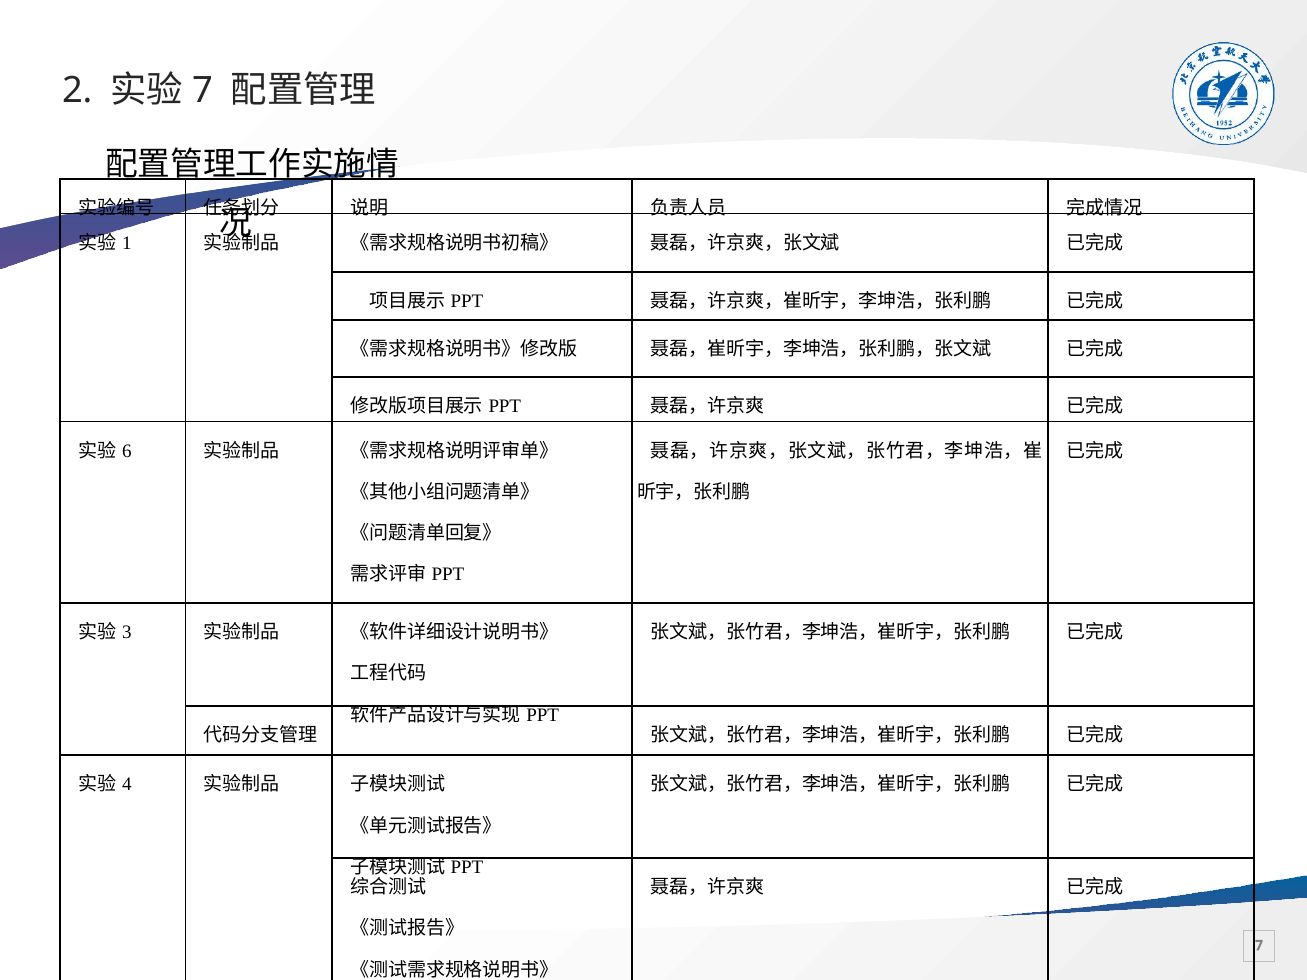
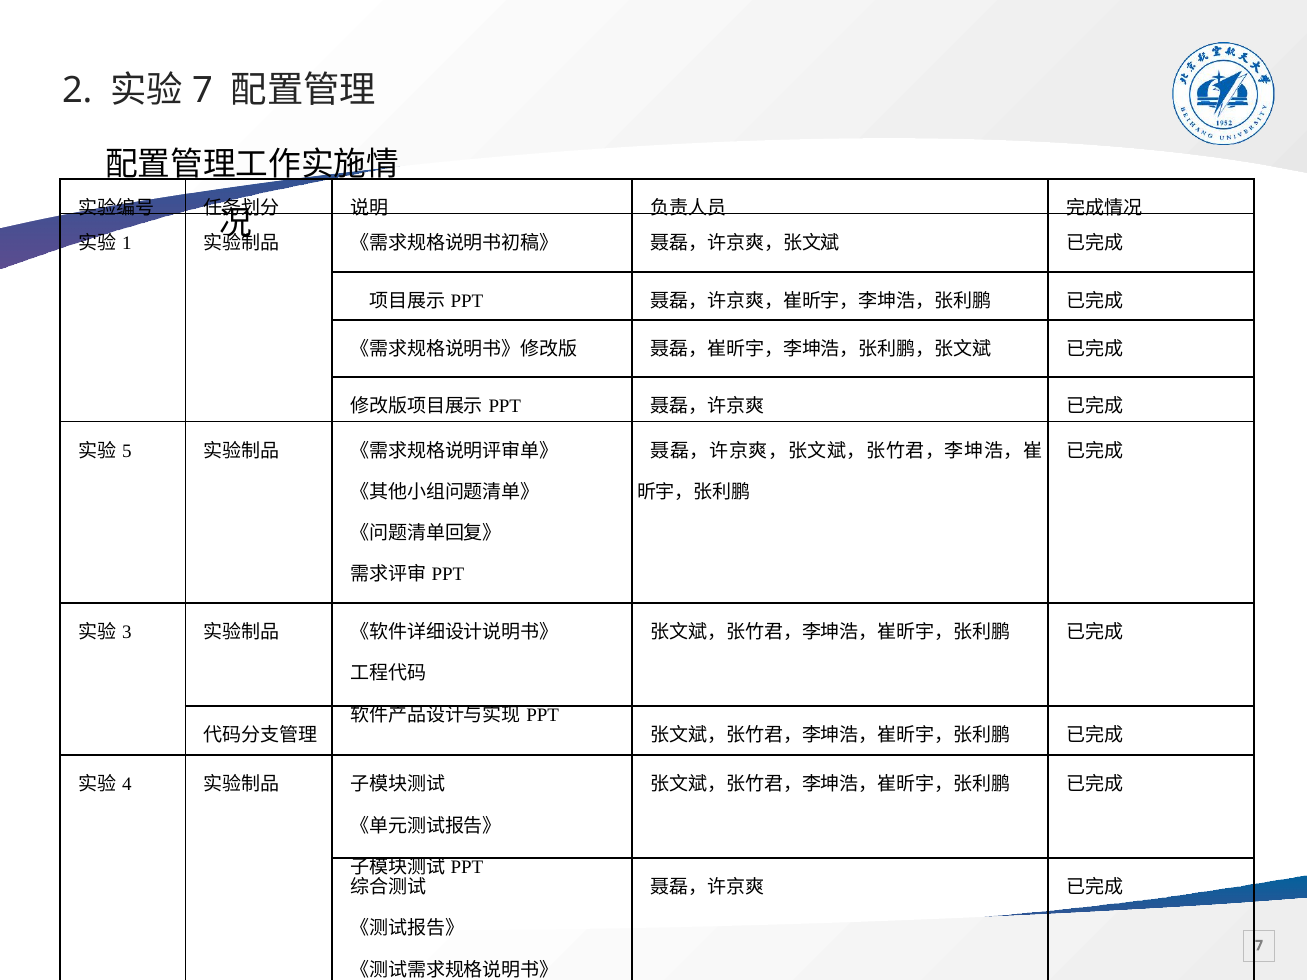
6: 6 -> 5 (127, 451)
